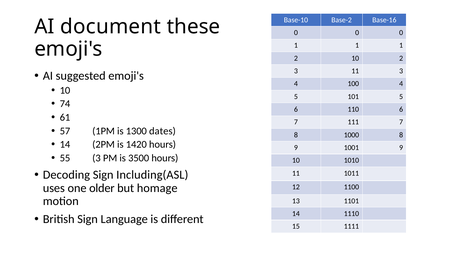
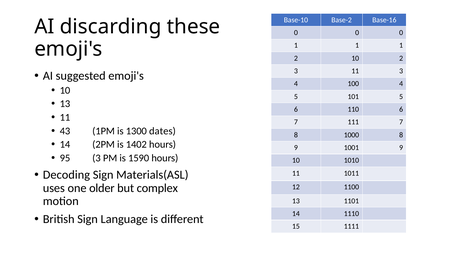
document: document -> discarding (111, 27)
74: 74 -> 13 (65, 104)
61: 61 -> 11 (65, 117)
57: 57 -> 43 (65, 131)
1420: 1420 -> 1402 (136, 144)
55: 55 -> 95 (65, 158)
3500: 3500 -> 1590 (139, 158)
Including(ASL: Including(ASL -> Materials(ASL (152, 175)
homage: homage -> complex (157, 188)
